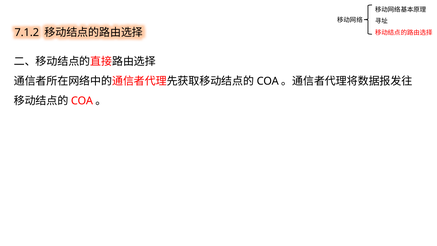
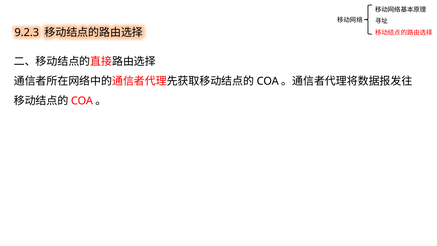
7.1.2: 7.1.2 -> 9.2.3 (27, 32)
